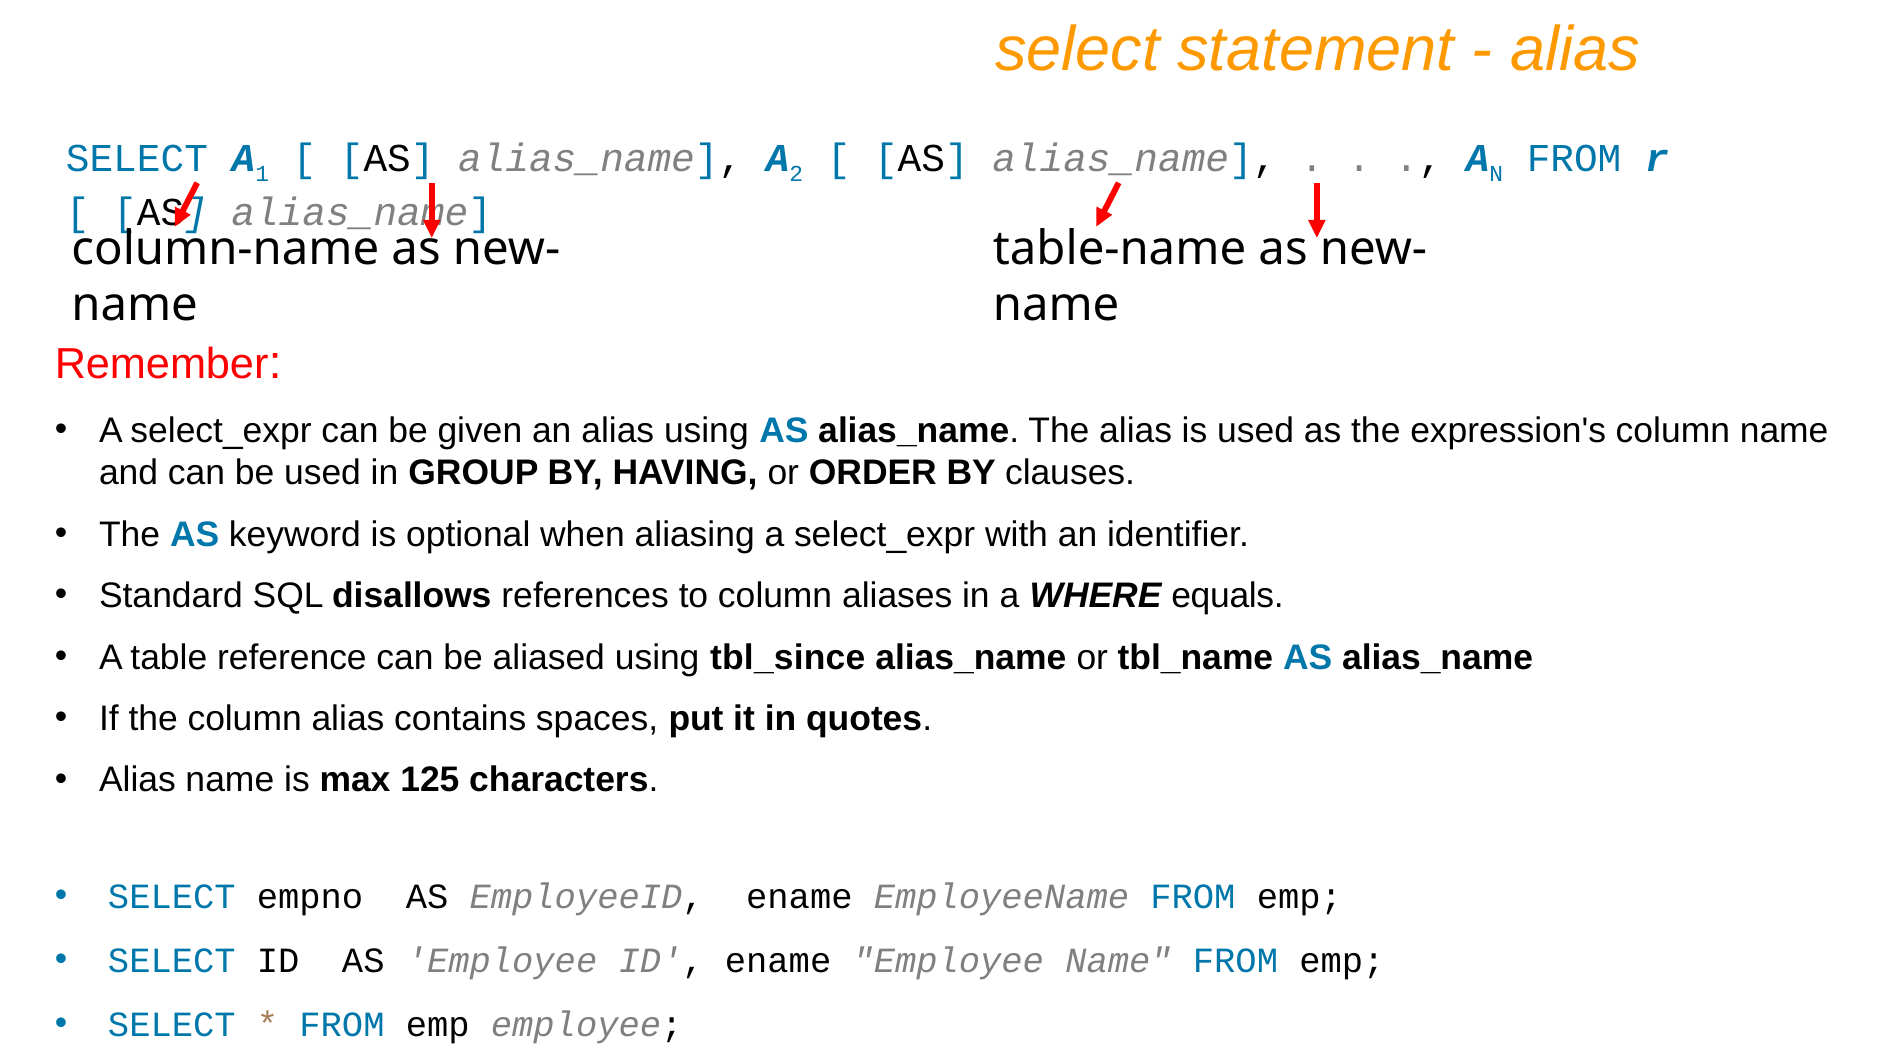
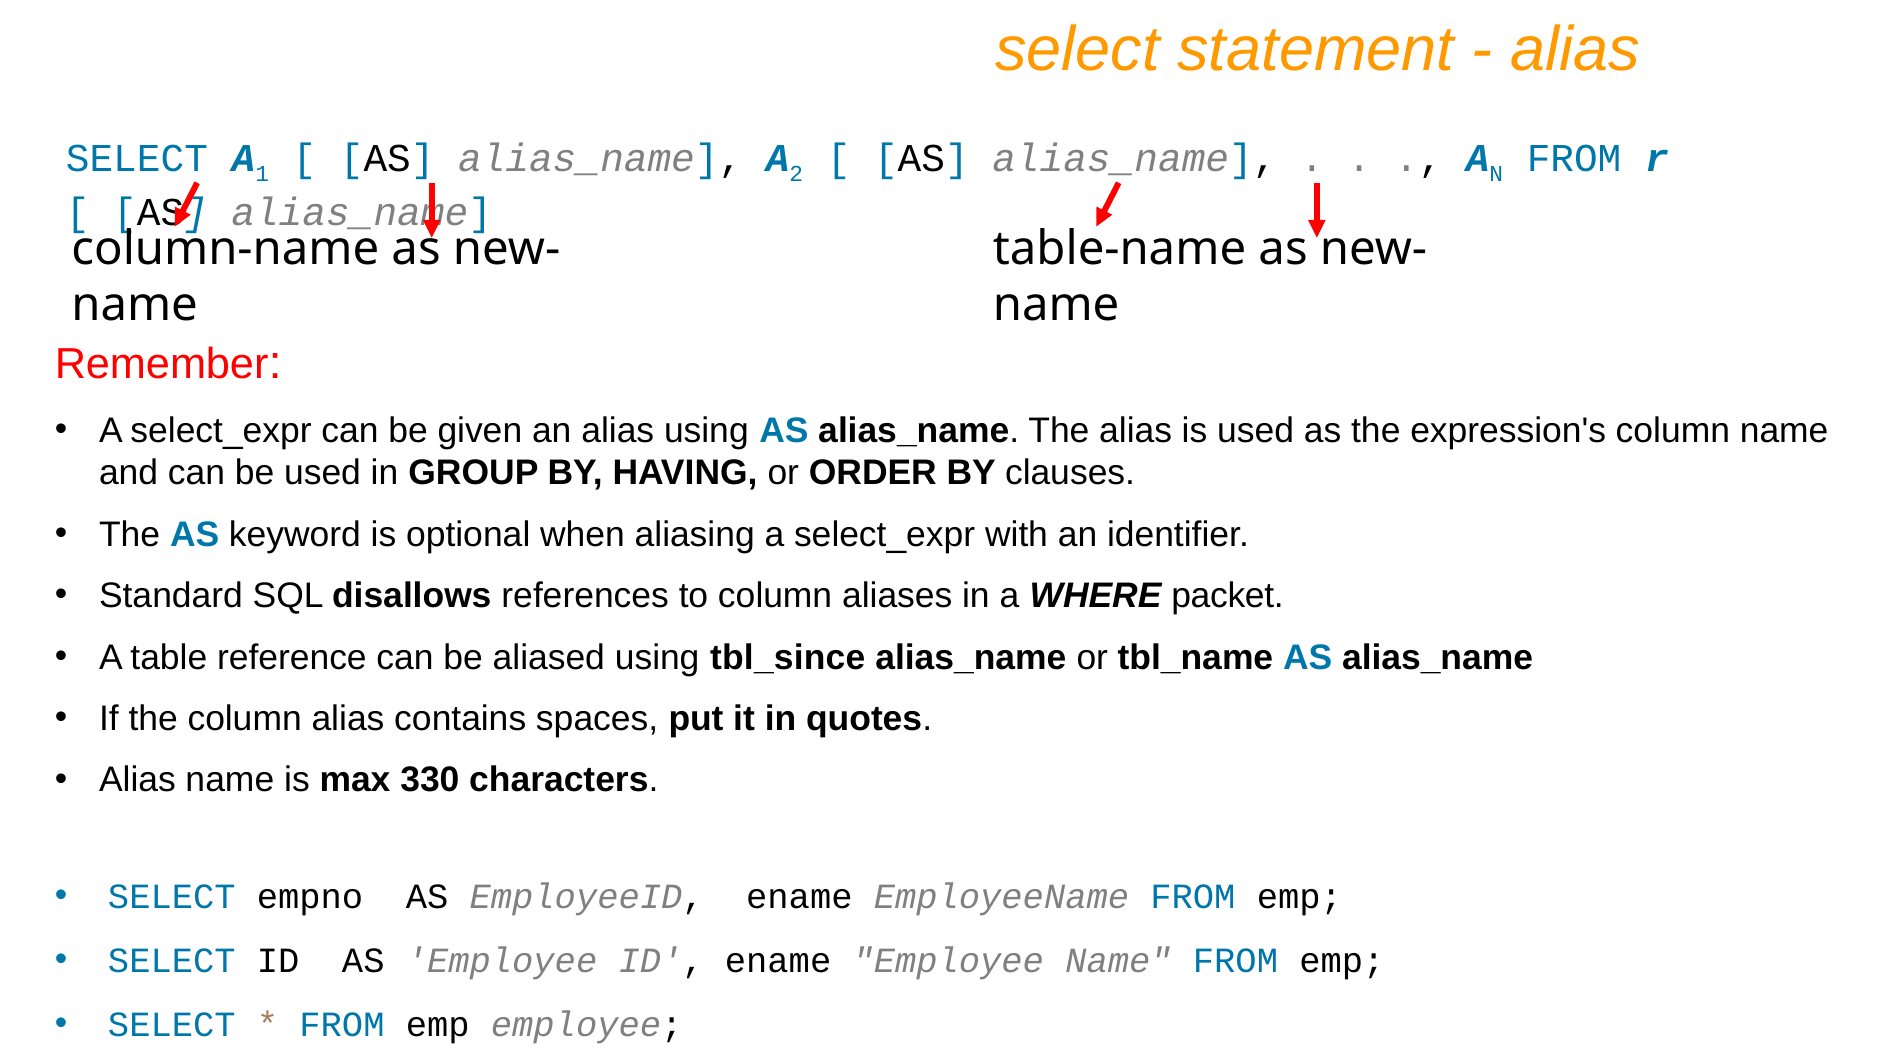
equals: equals -> packet (1228, 596)
125: 125 -> 330 (430, 780)
